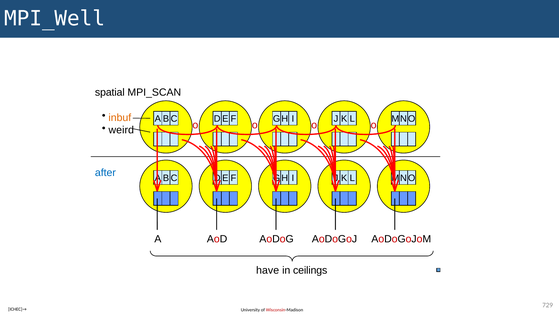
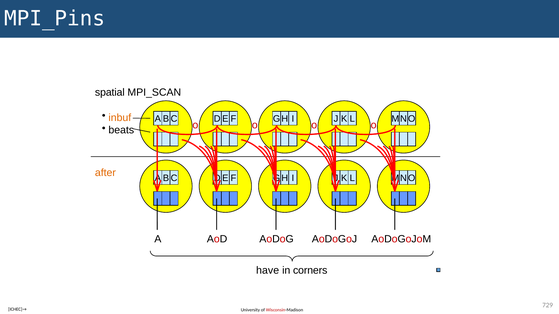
MPI_Well: MPI_Well -> MPI_Pins (55, 19)
weird: weird -> beats (121, 130)
after colour: blue -> orange (105, 173)
ceilings: ceilings -> corners (310, 271)
